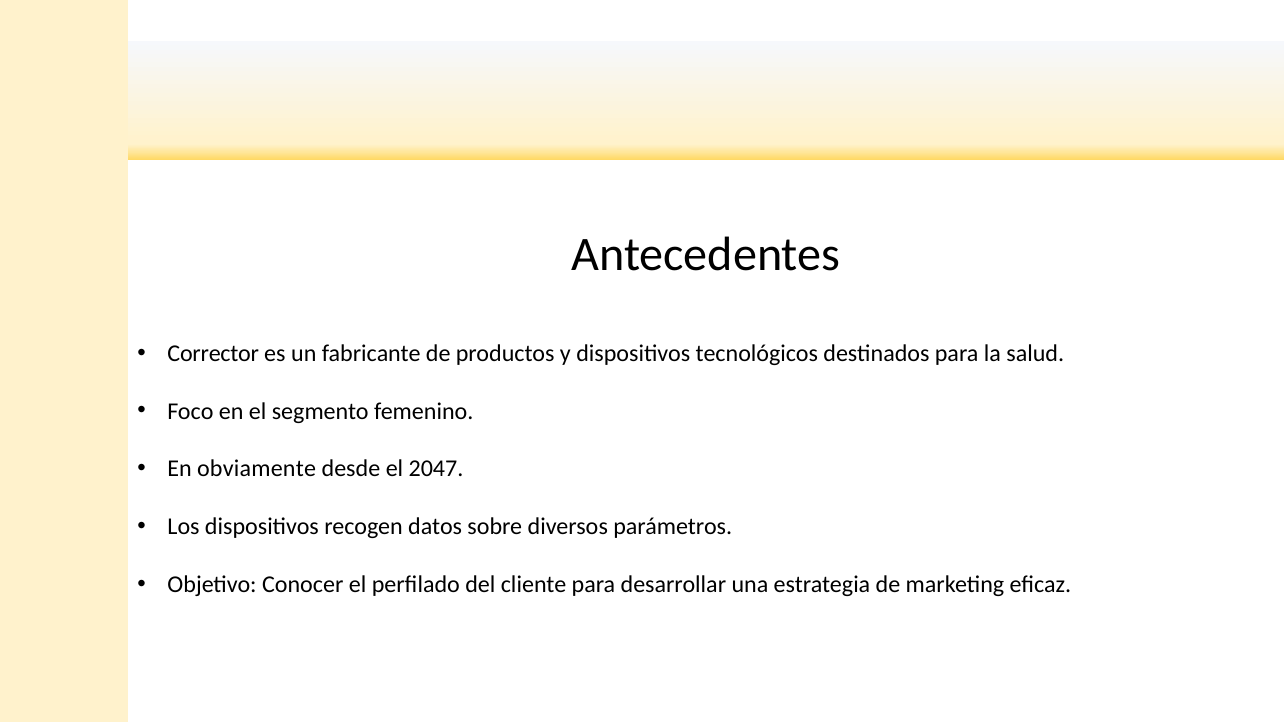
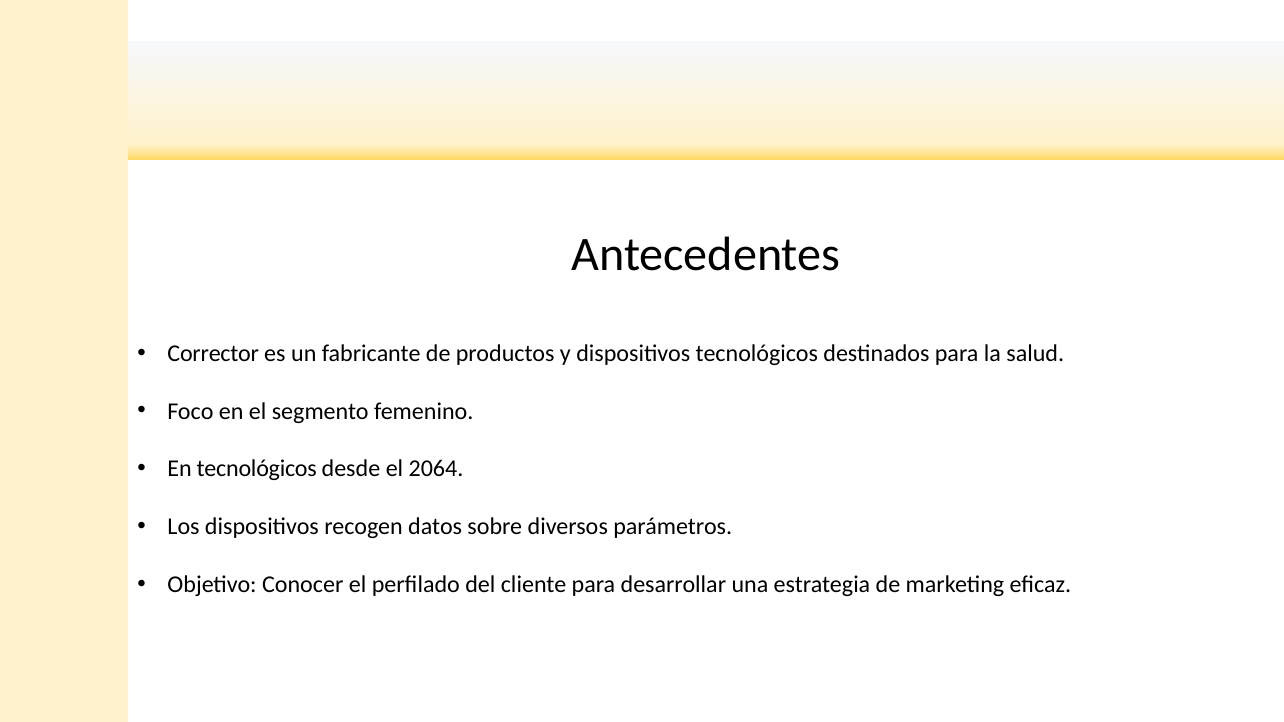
En obviamente: obviamente -> tecnológicos (257, 469)
2047: 2047 -> 2064 (436, 469)
